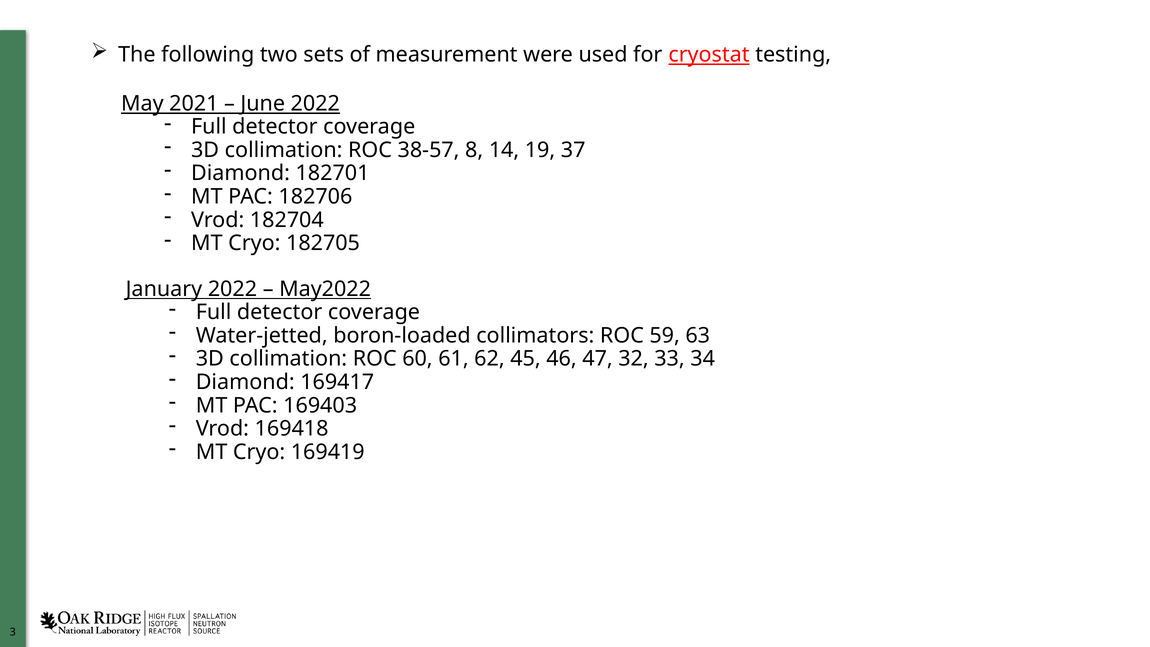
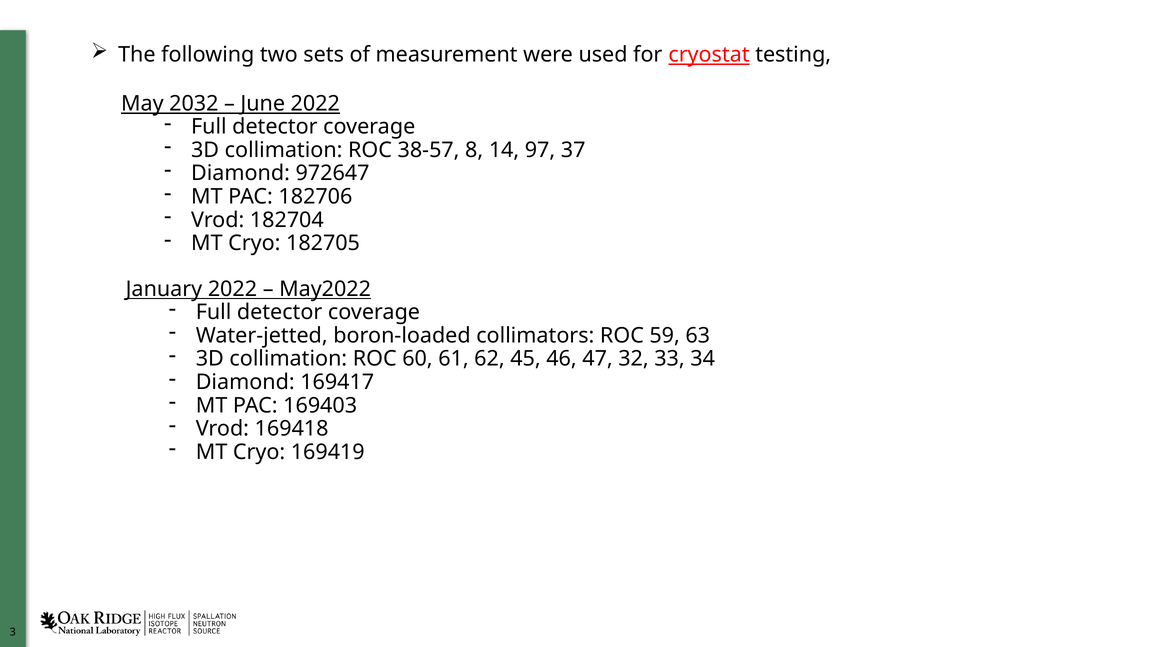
2021: 2021 -> 2032 (194, 103)
19: 19 -> 97 (540, 150)
182701: 182701 -> 972647 (333, 173)
